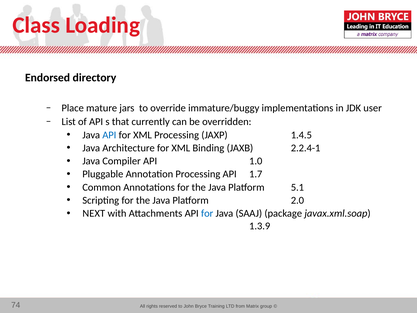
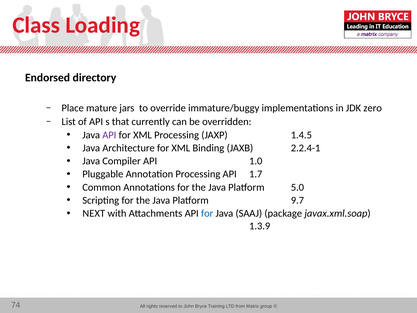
user: user -> zero (373, 108)
API colour: blue -> purple (109, 135)
5.1: 5.1 -> 5.0 (297, 187)
2.0: 2.0 -> 9.7 (297, 200)
